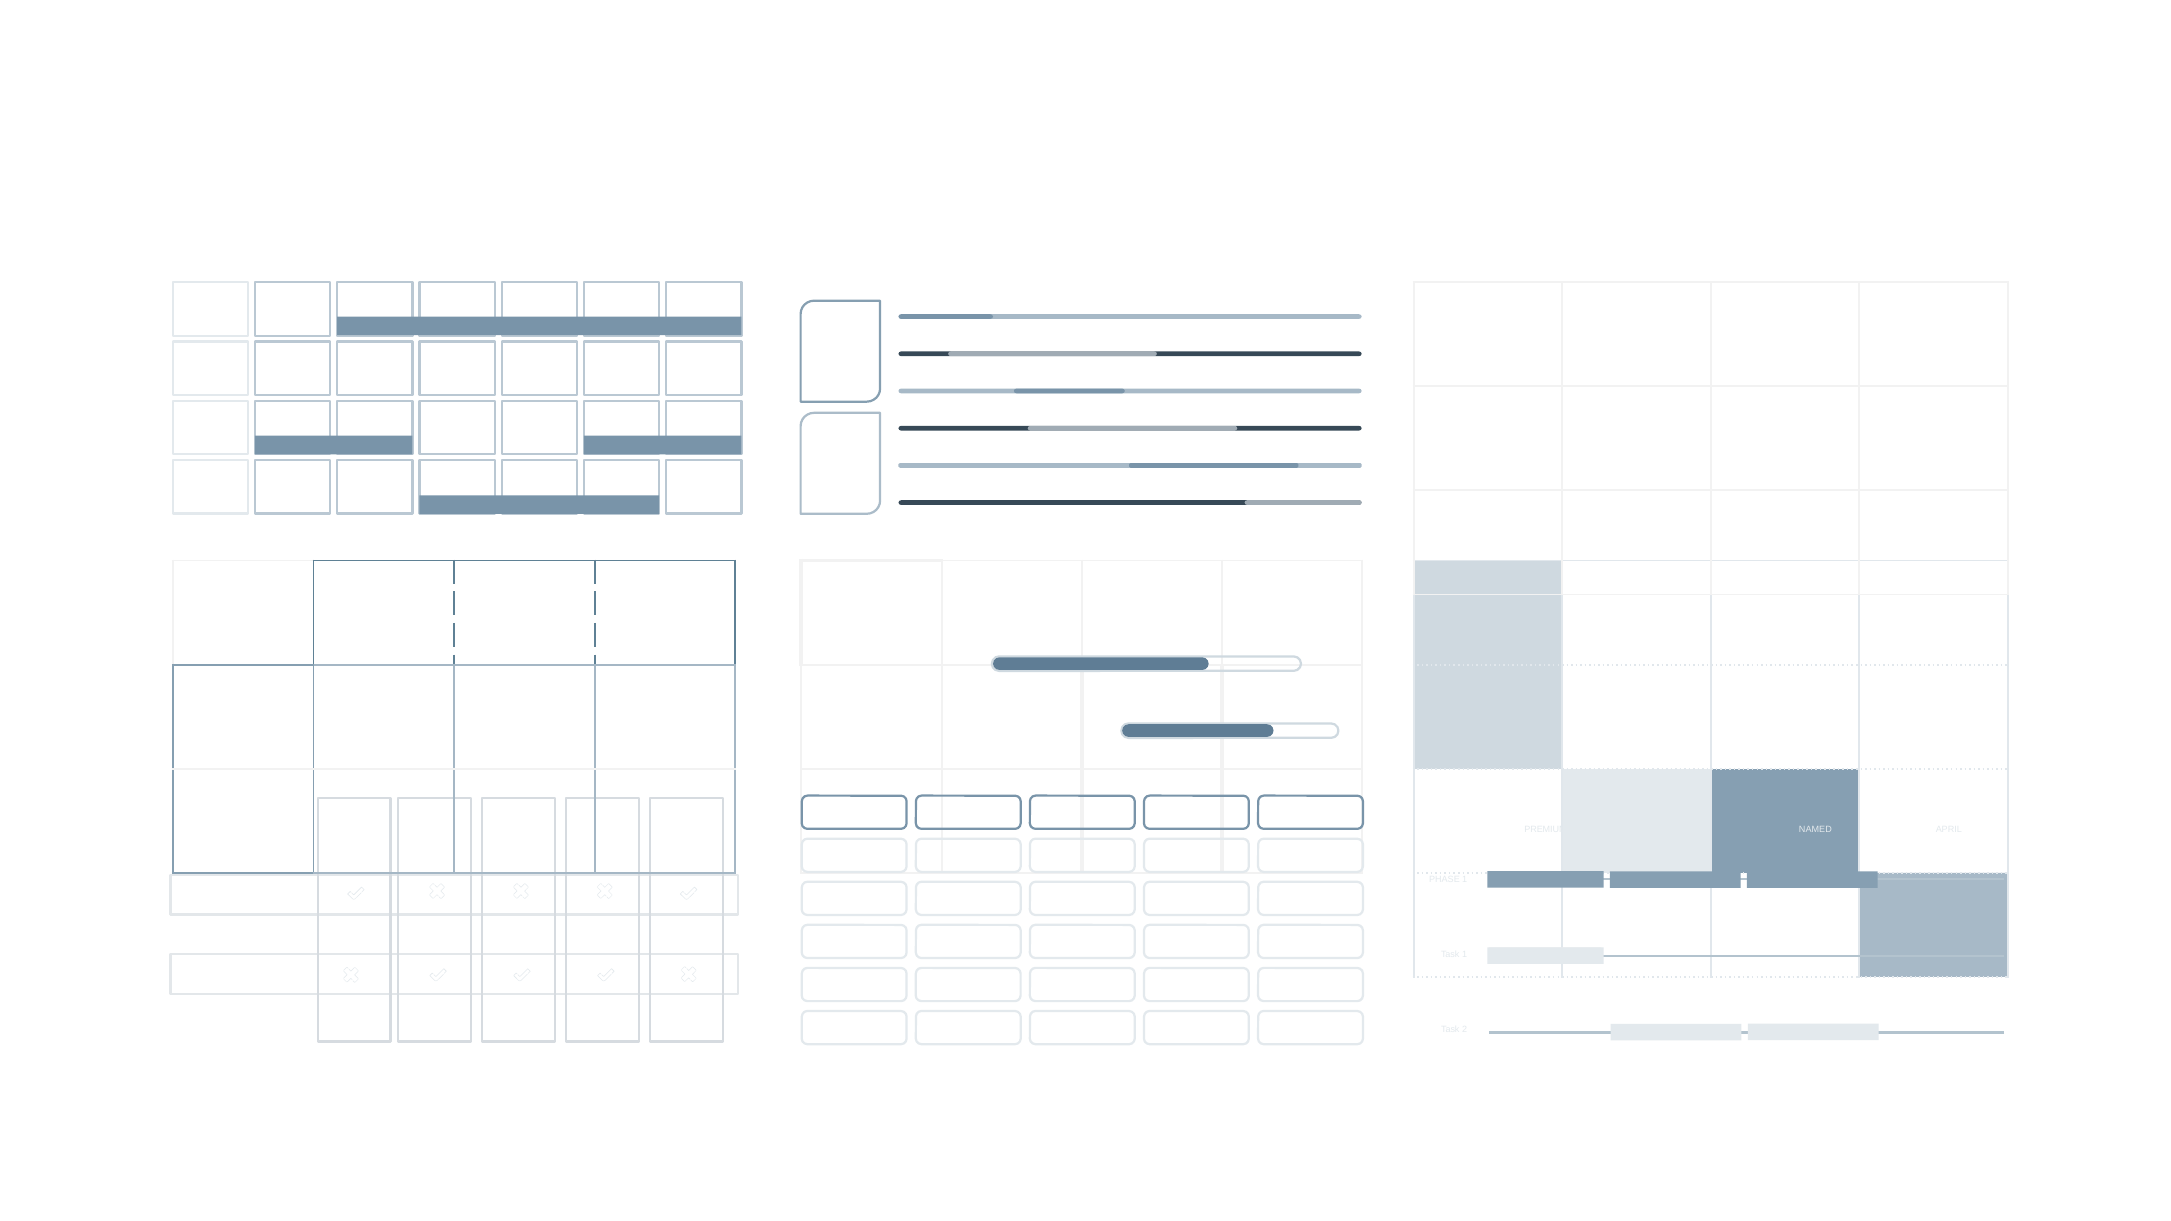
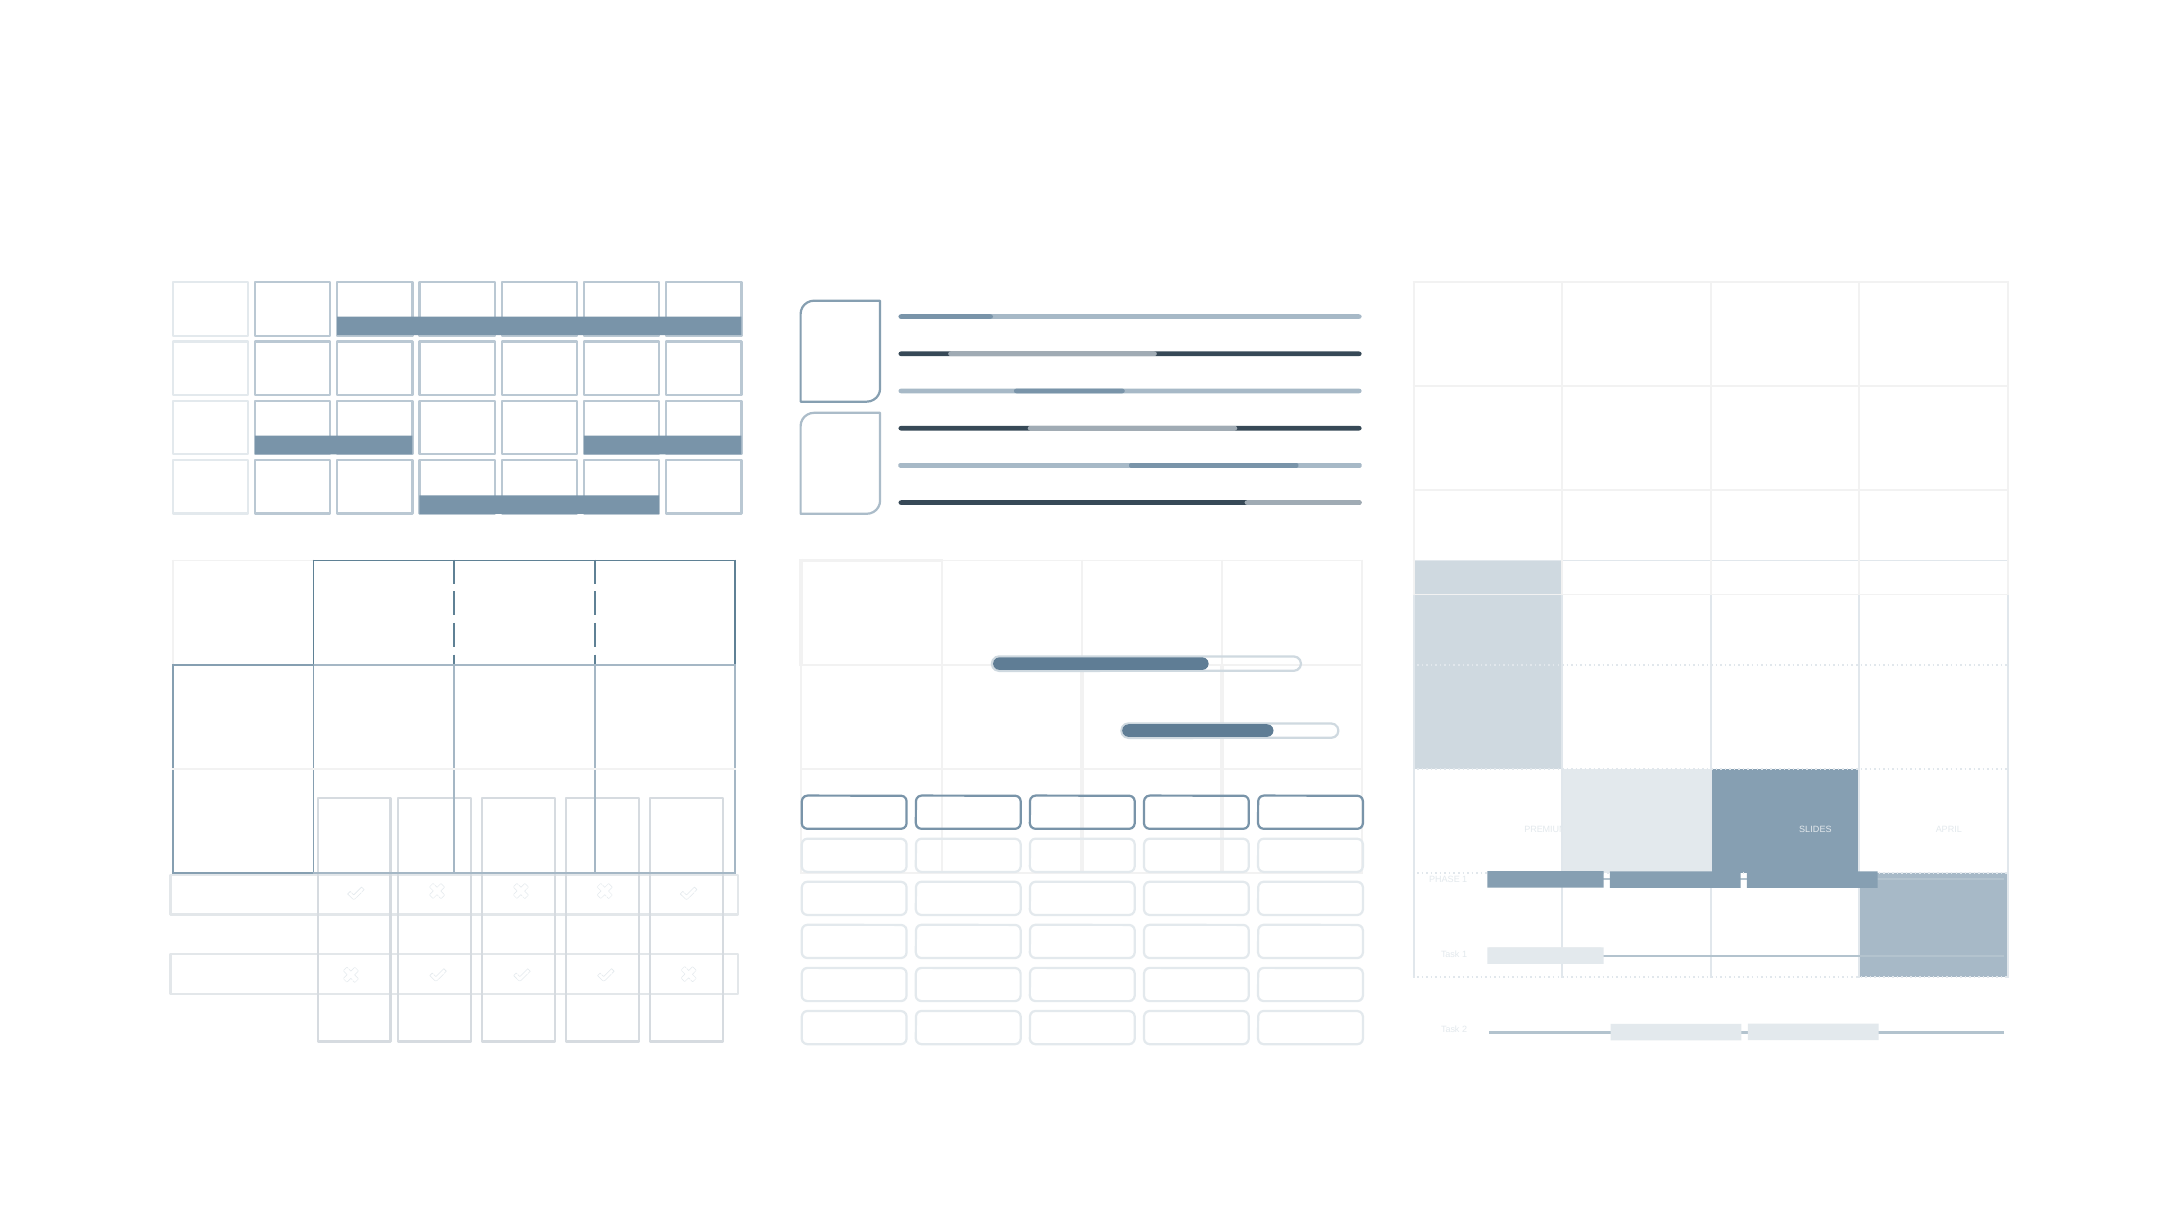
NAMED: NAMED -> SLIDES (1815, 830)
